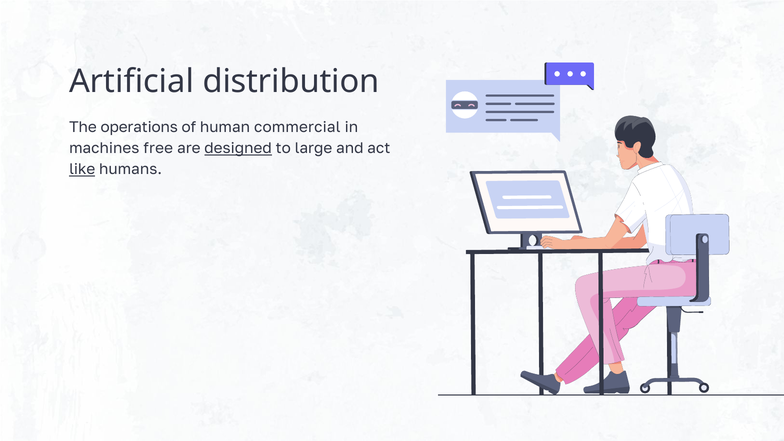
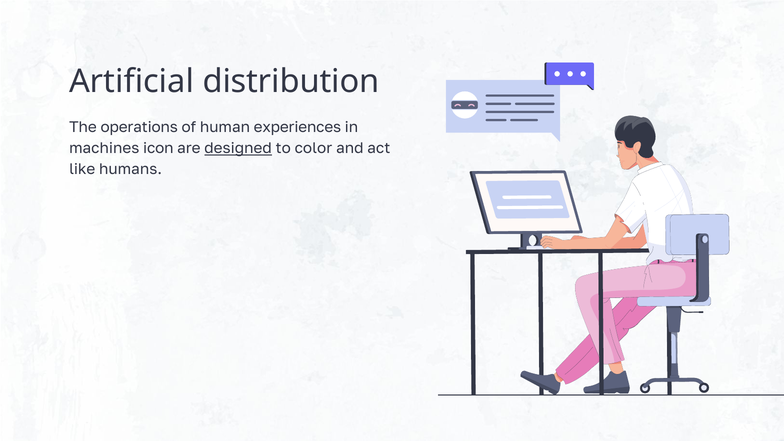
commercial: commercial -> experiences (297, 127)
free: free -> icon (158, 148)
large: large -> color (313, 148)
like underline: present -> none (82, 169)
